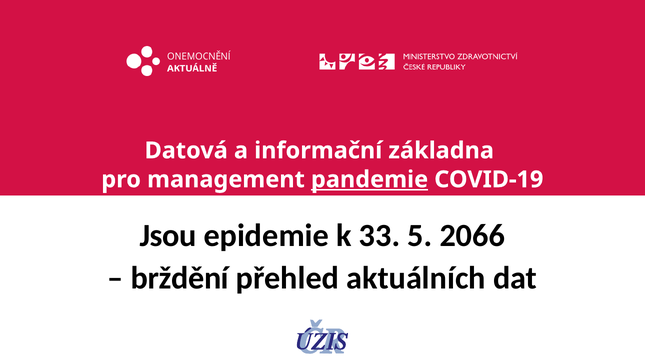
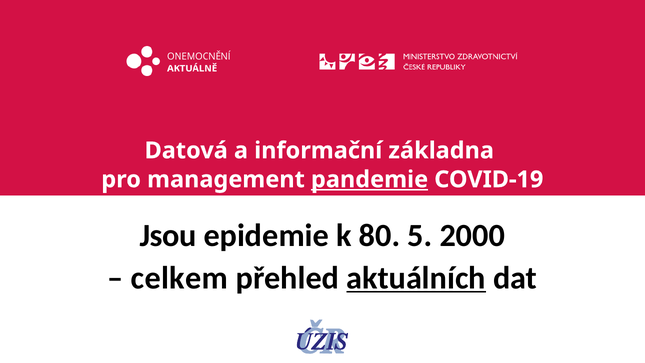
33: 33 -> 80 (379, 236)
2066: 2066 -> 2000 (472, 236)
brždění: brždění -> celkem (179, 278)
aktuálních underline: none -> present (416, 278)
